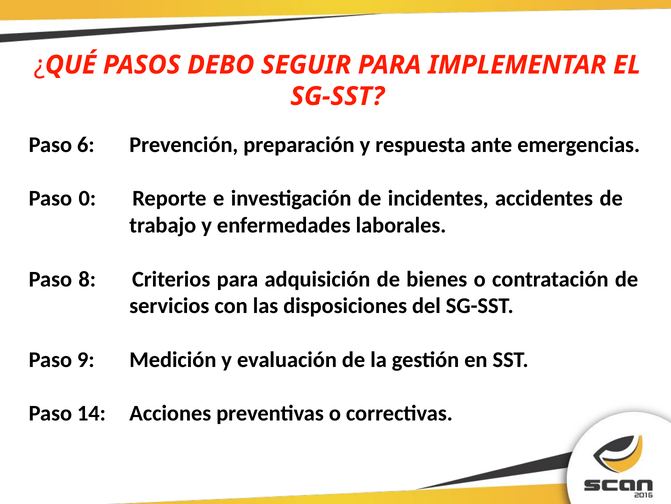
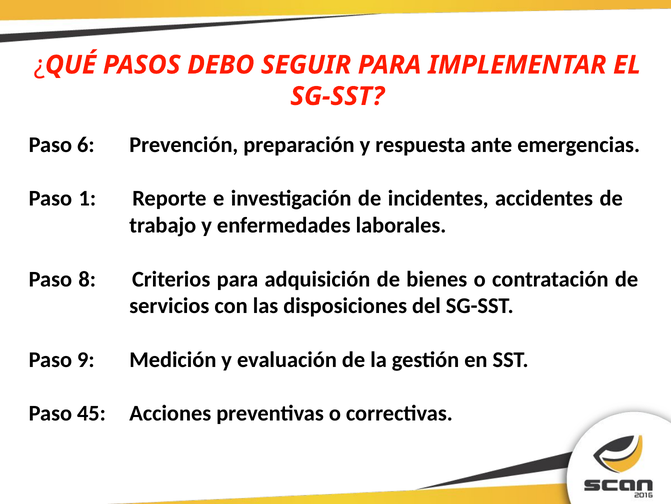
0: 0 -> 1 (87, 198)
14: 14 -> 45 (91, 413)
